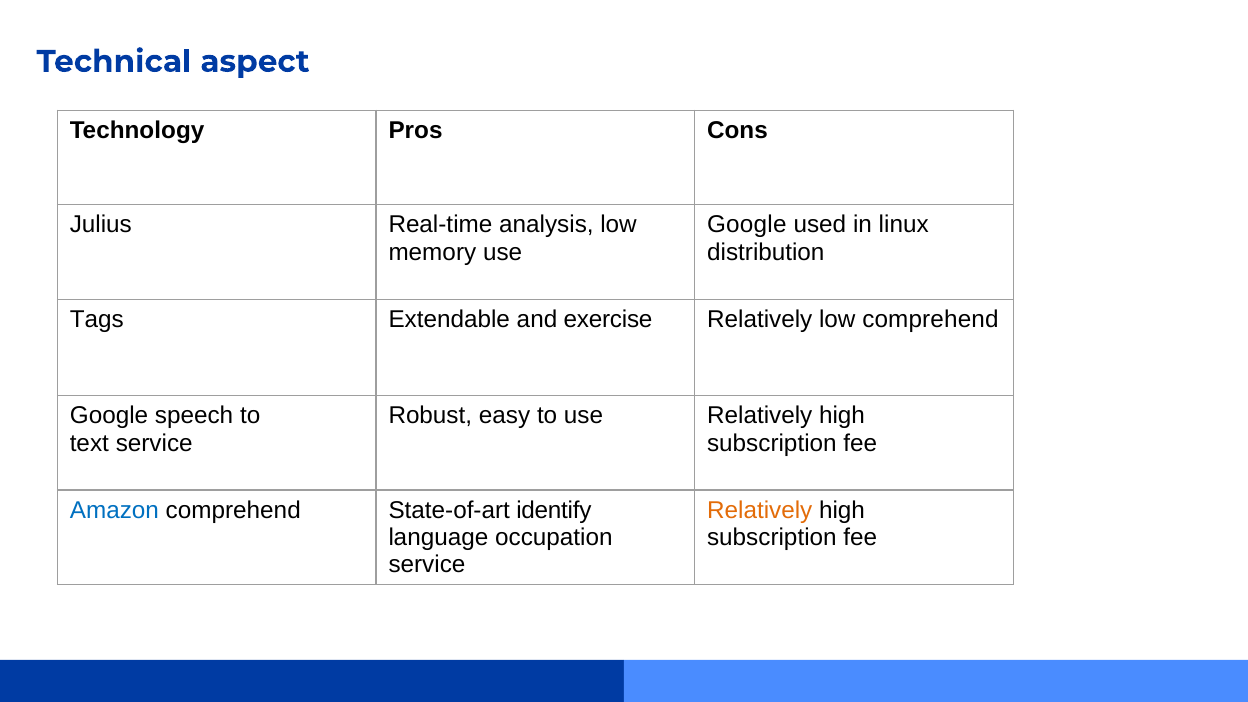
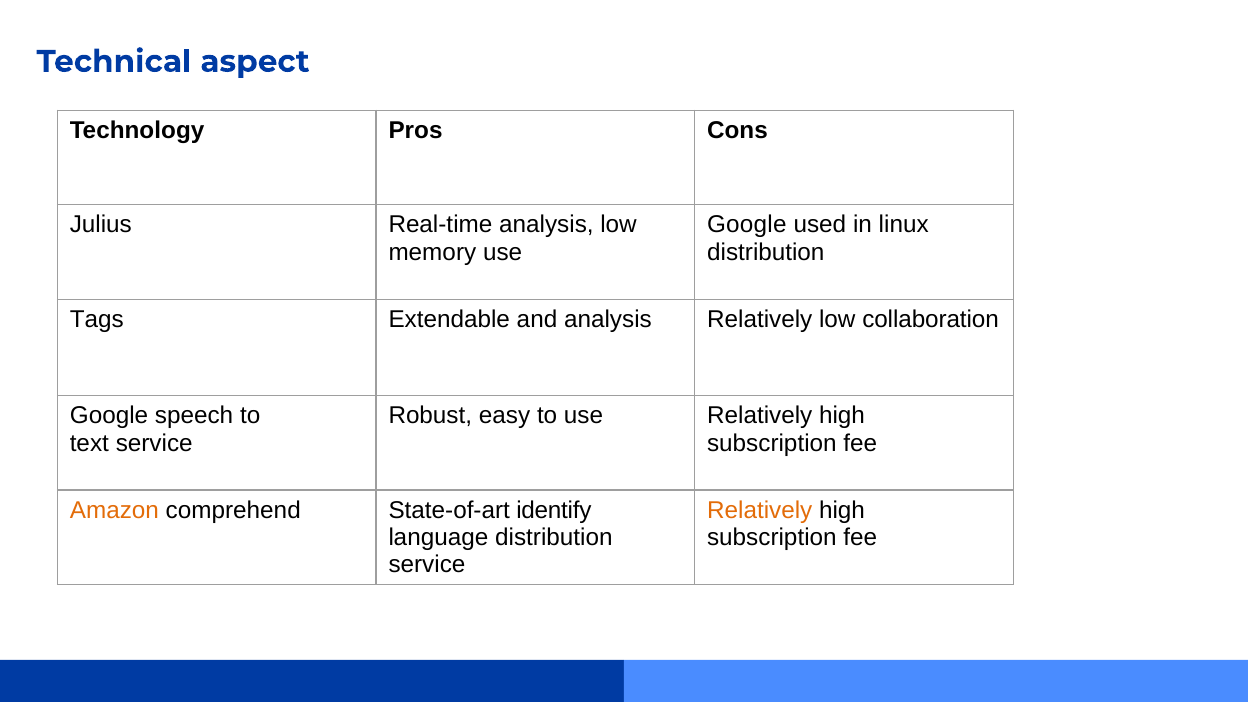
and exercise: exercise -> analysis (608, 320)
low comprehend: comprehend -> collaboration (931, 320)
Amazon colour: blue -> orange (114, 510)
language occupation: occupation -> distribution (554, 538)
